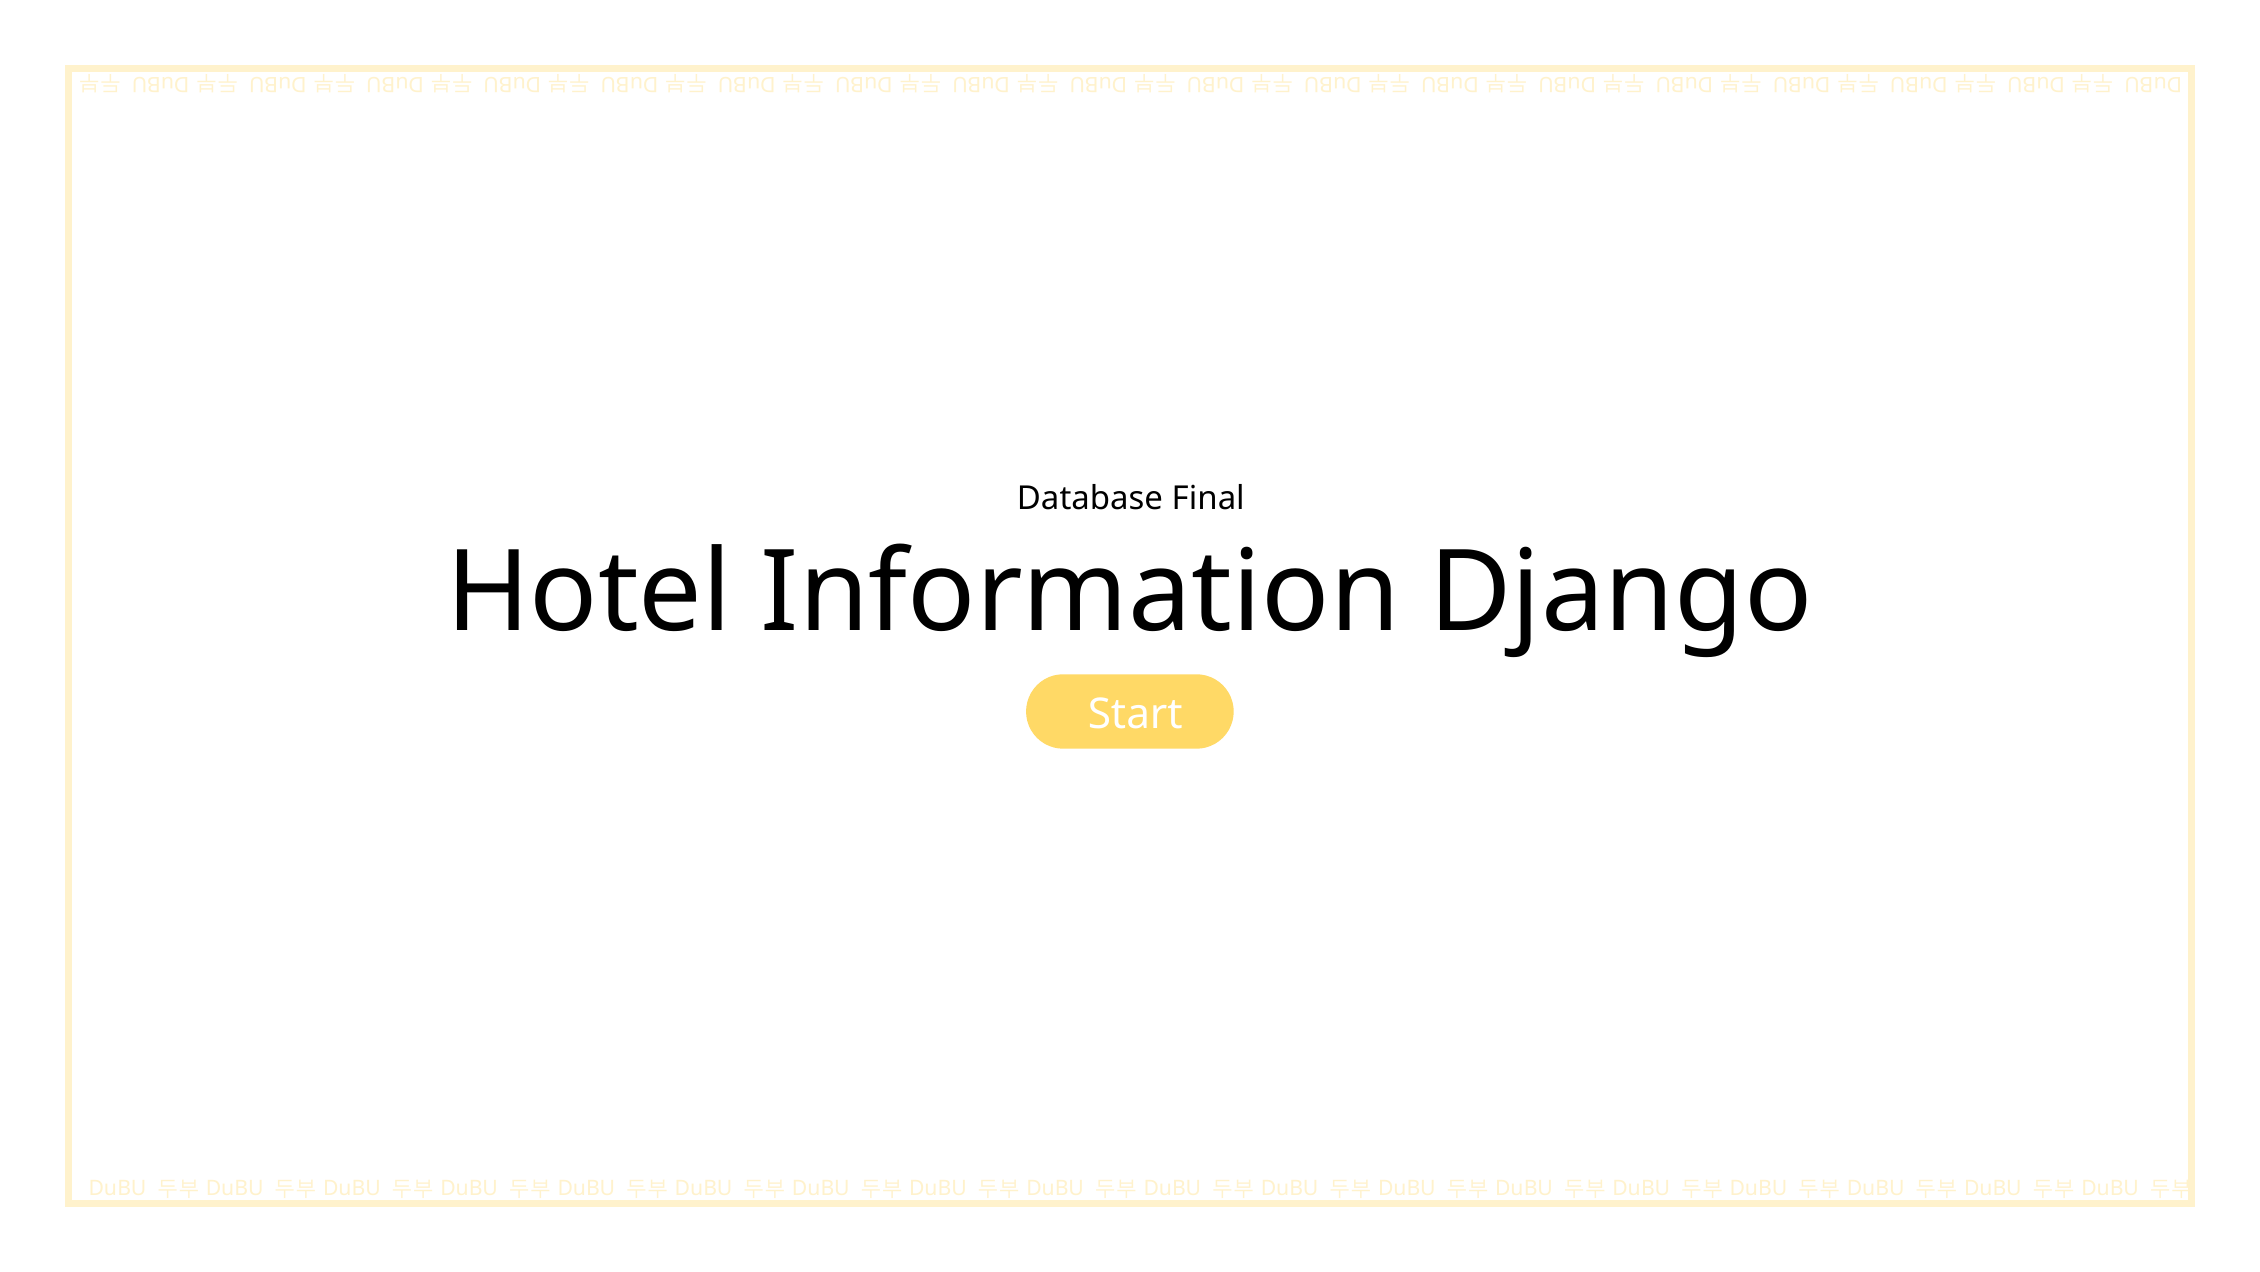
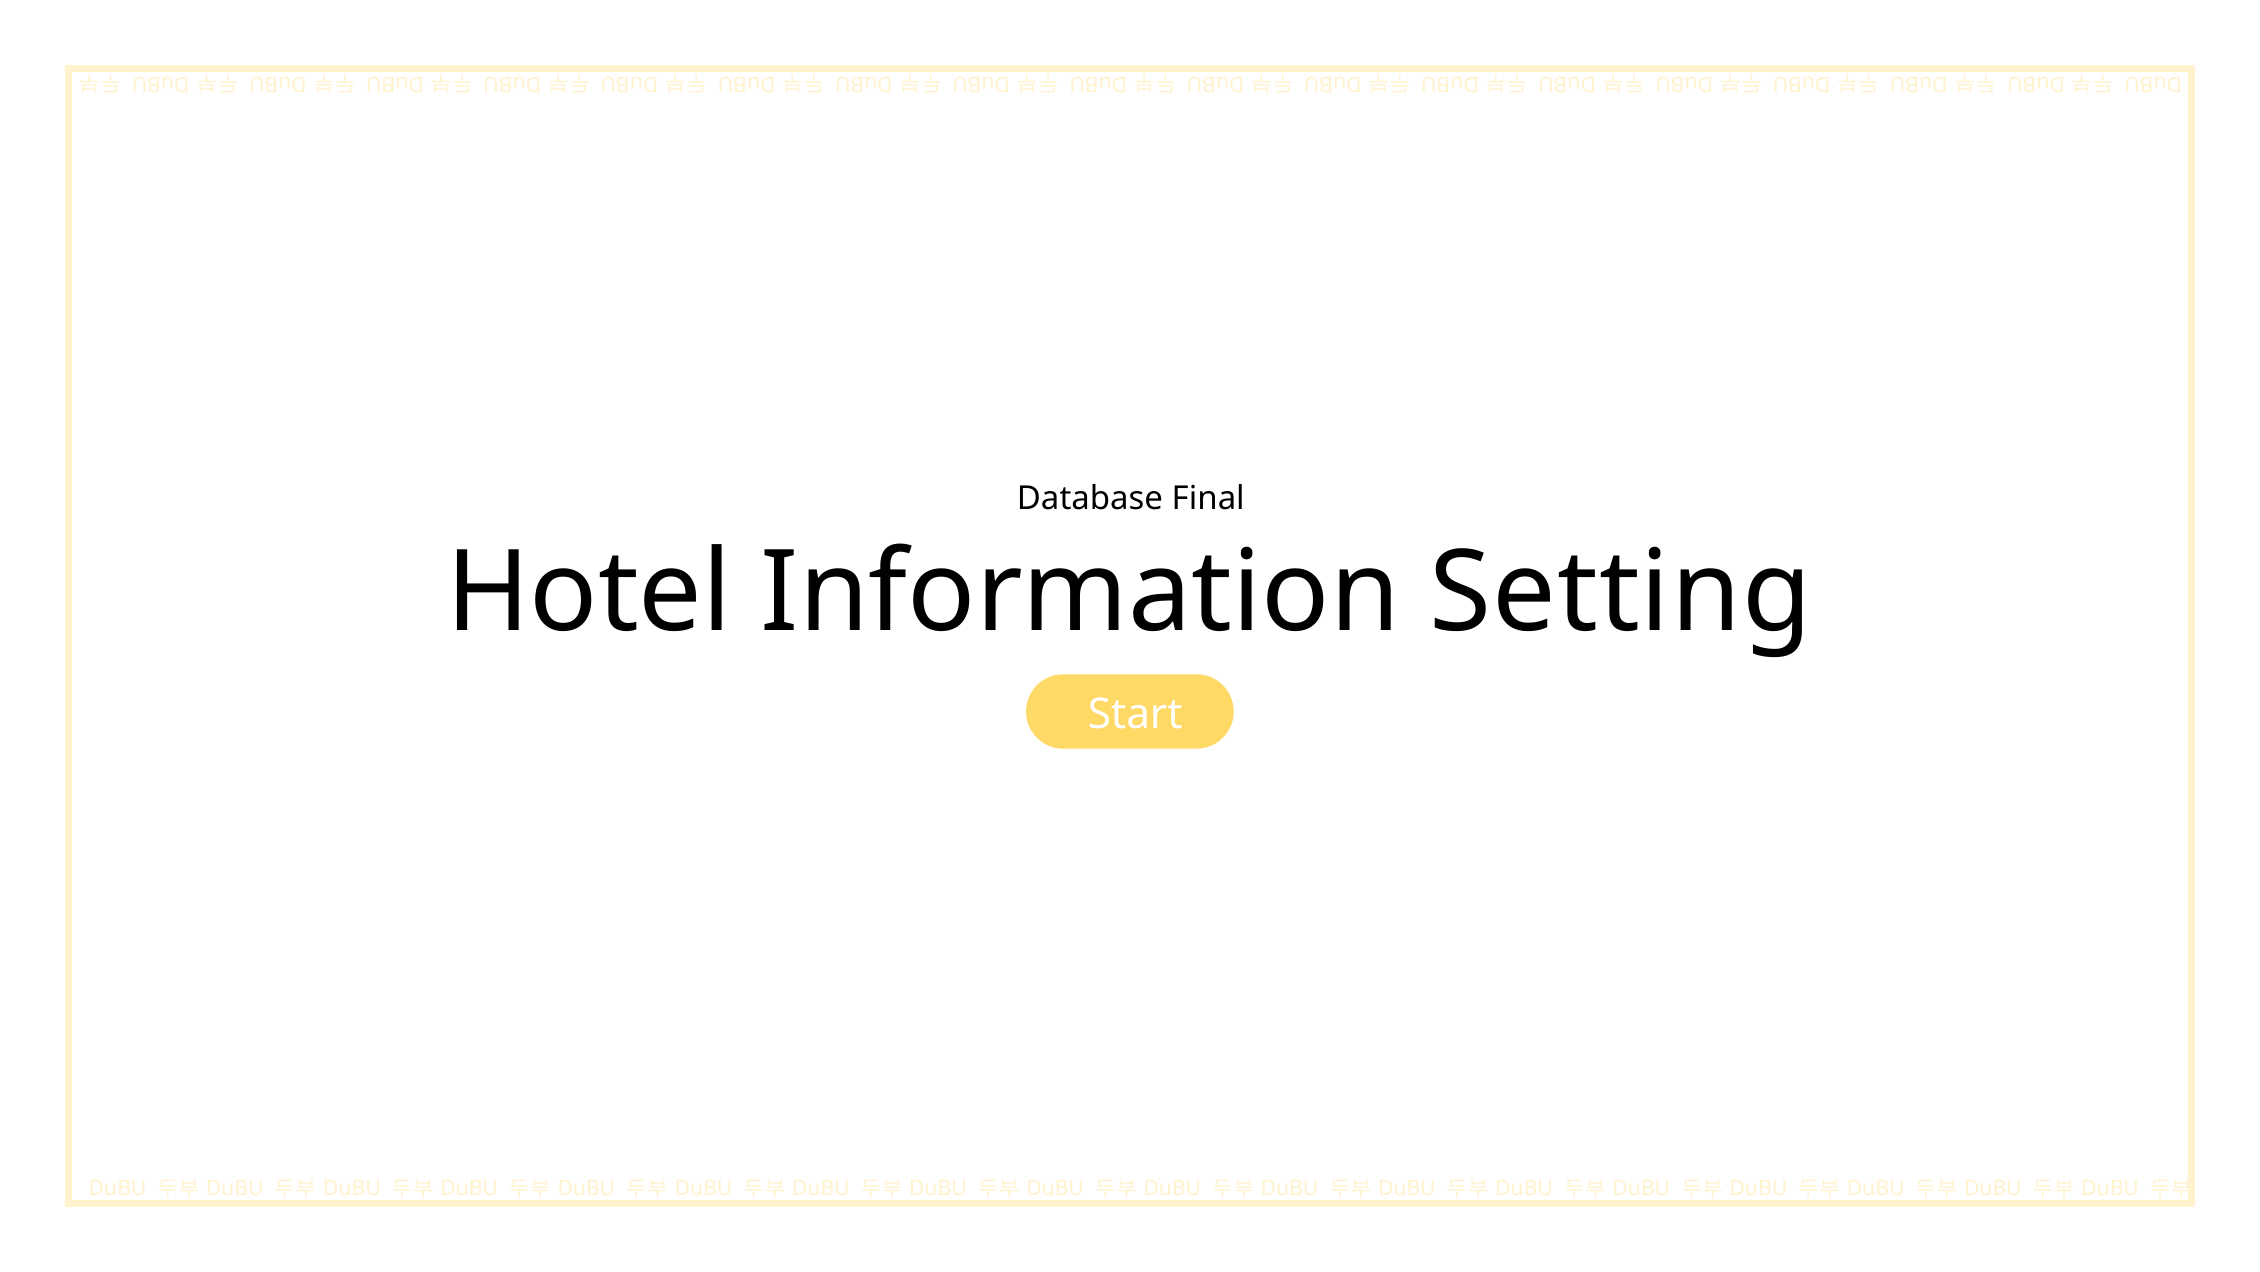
Django: Django -> Setting (1620, 592)
